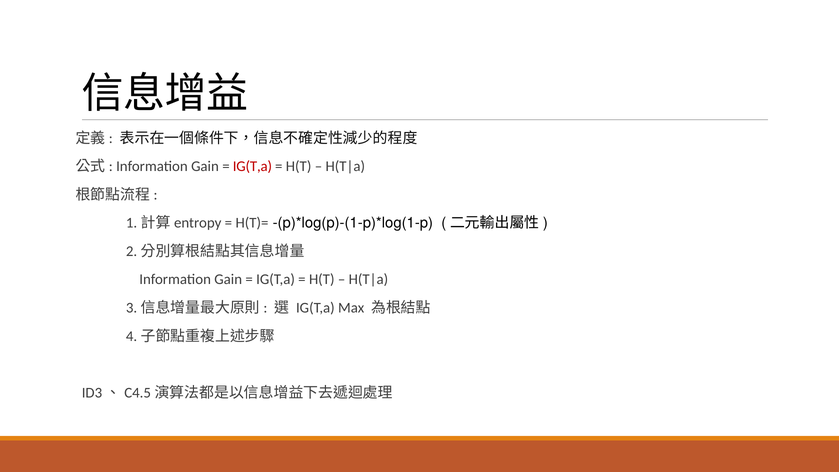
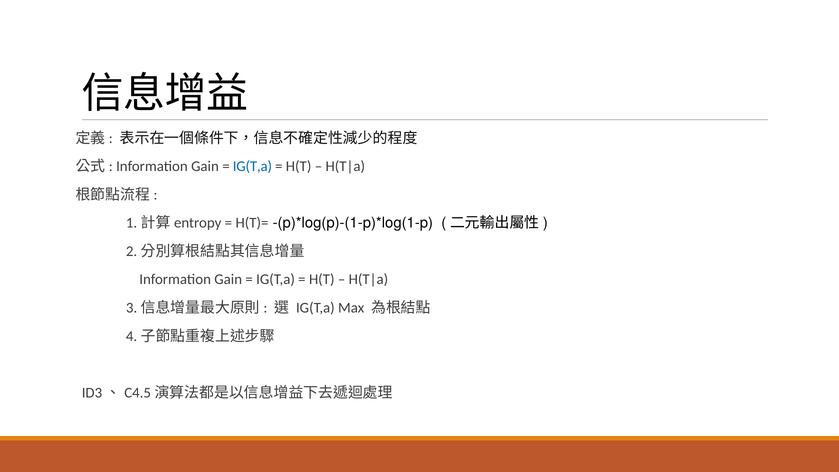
IG(T,a colour: red -> blue (252, 166)
